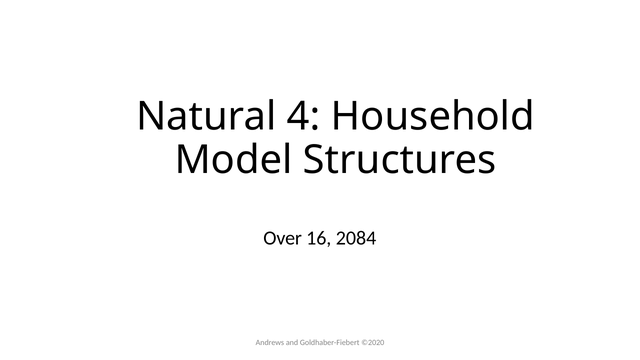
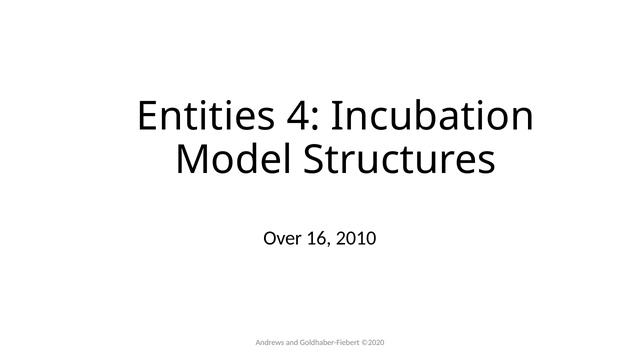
Natural: Natural -> Entities (206, 117)
Household: Household -> Incubation (433, 117)
2084: 2084 -> 2010 (356, 238)
